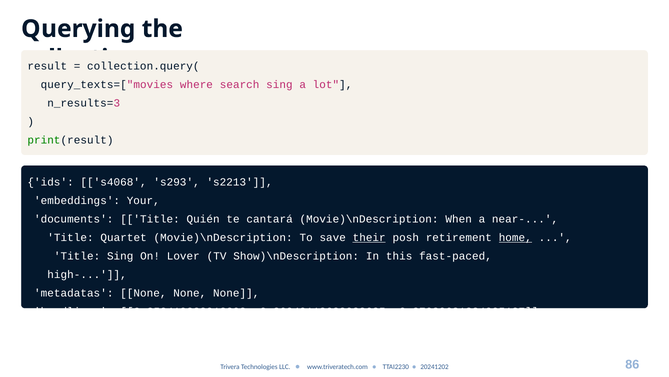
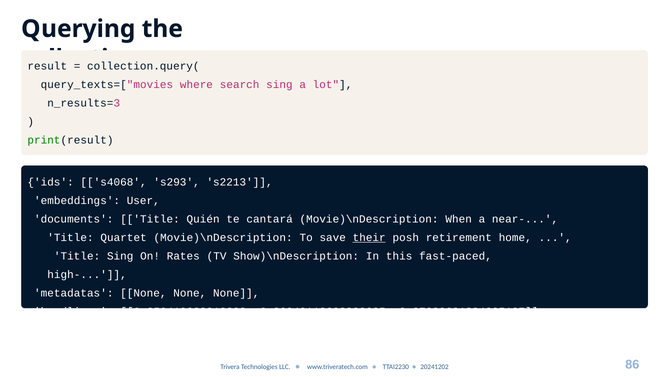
Your: Your -> User (143, 201)
home underline: present -> none (515, 238)
Lover: Lover -> Rates (183, 256)
